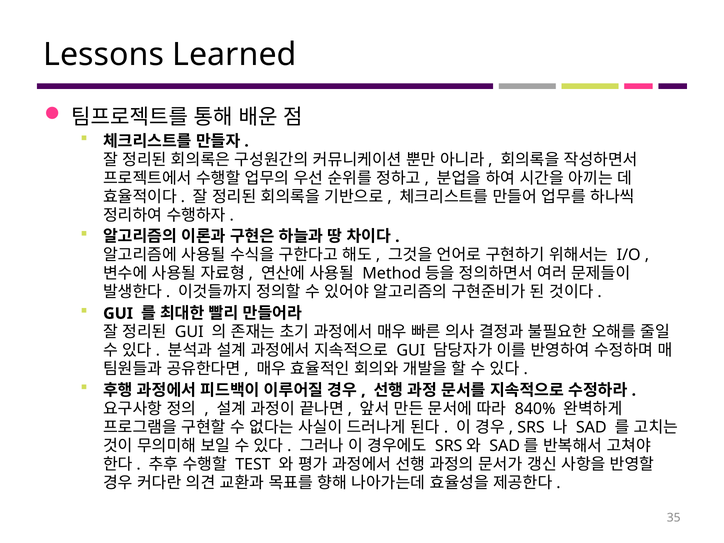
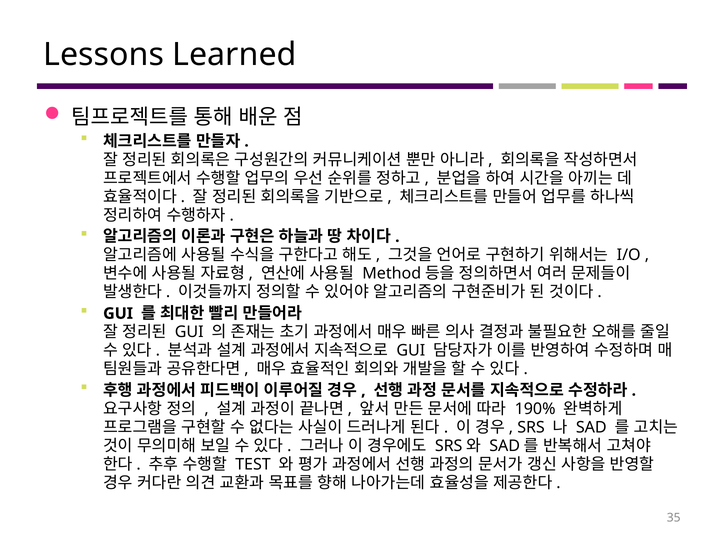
840%: 840% -> 190% (535, 409)
